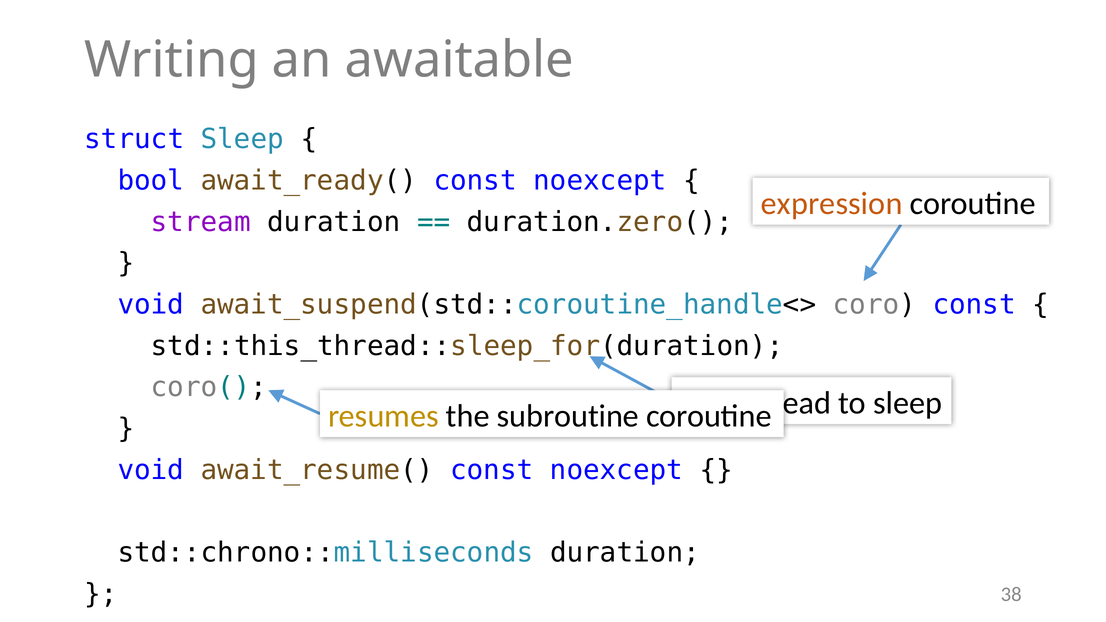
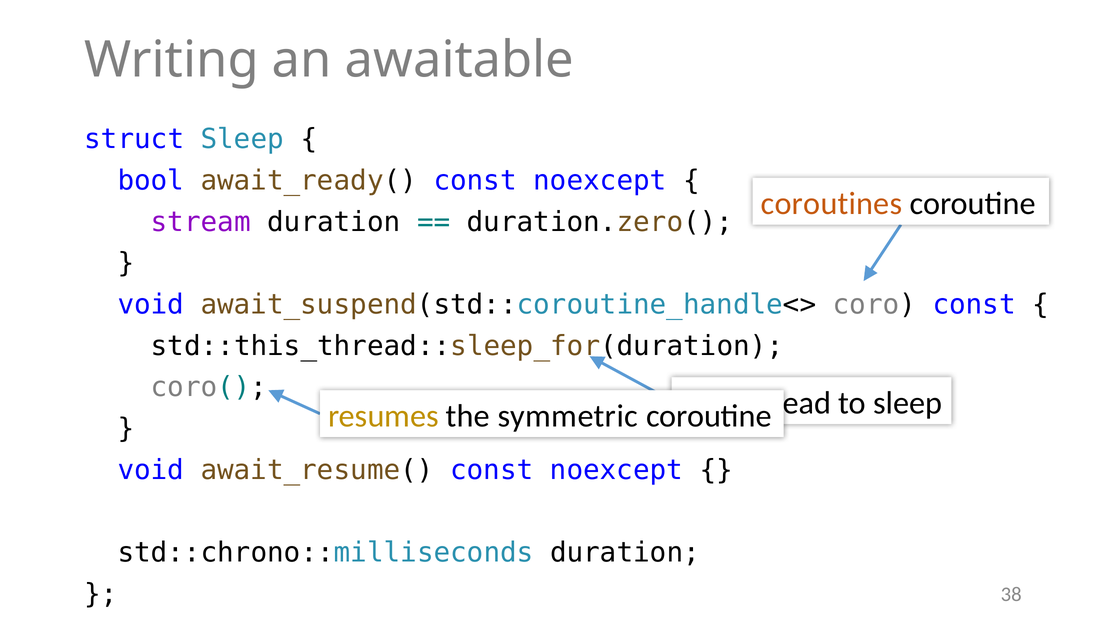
expression: expression -> coroutines (832, 204)
subroutine: subroutine -> symmetric (568, 416)
